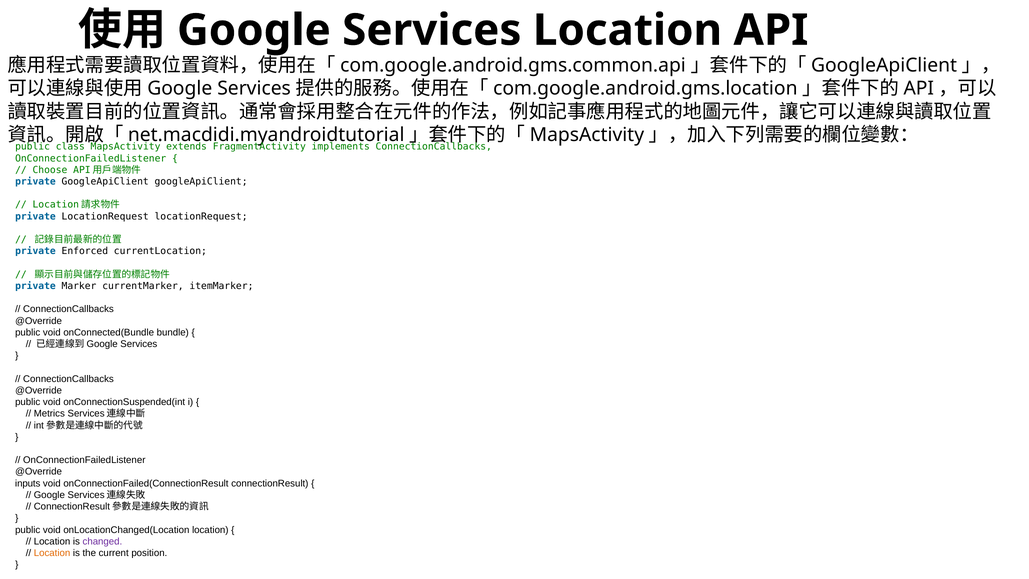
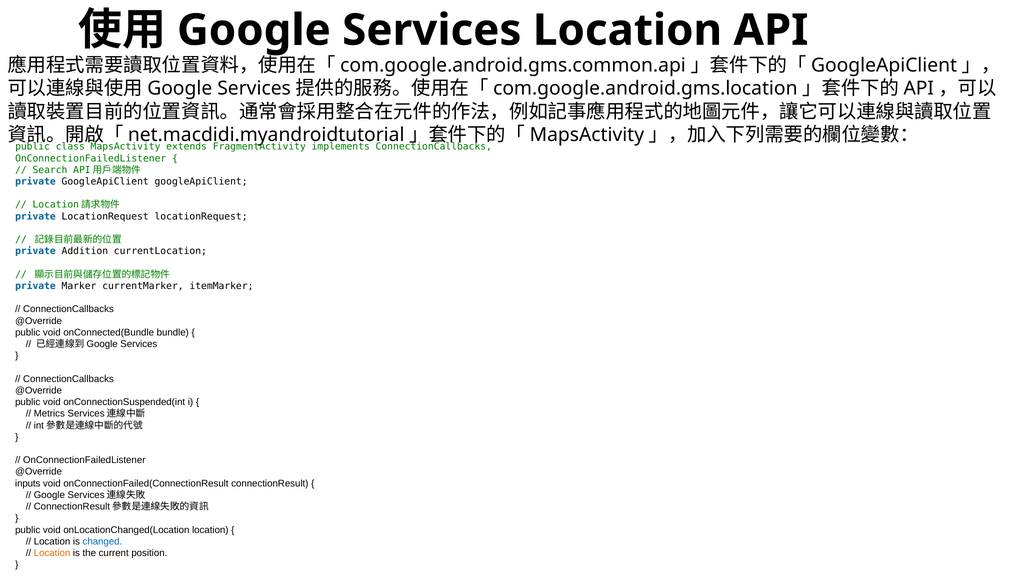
Choose: Choose -> Search (50, 170)
Enforced: Enforced -> Addition (85, 251)
changed colour: purple -> blue (102, 541)
